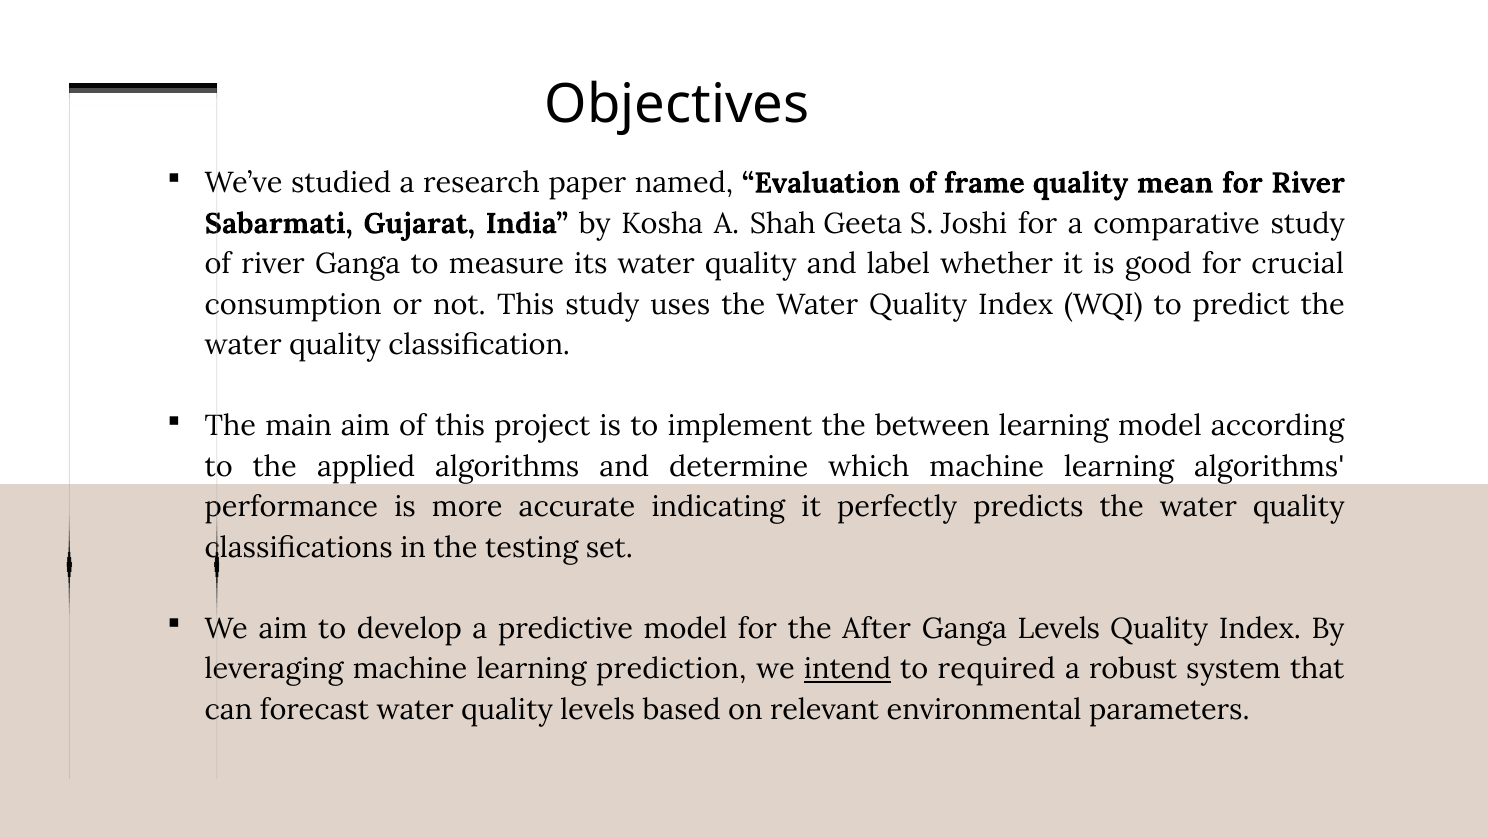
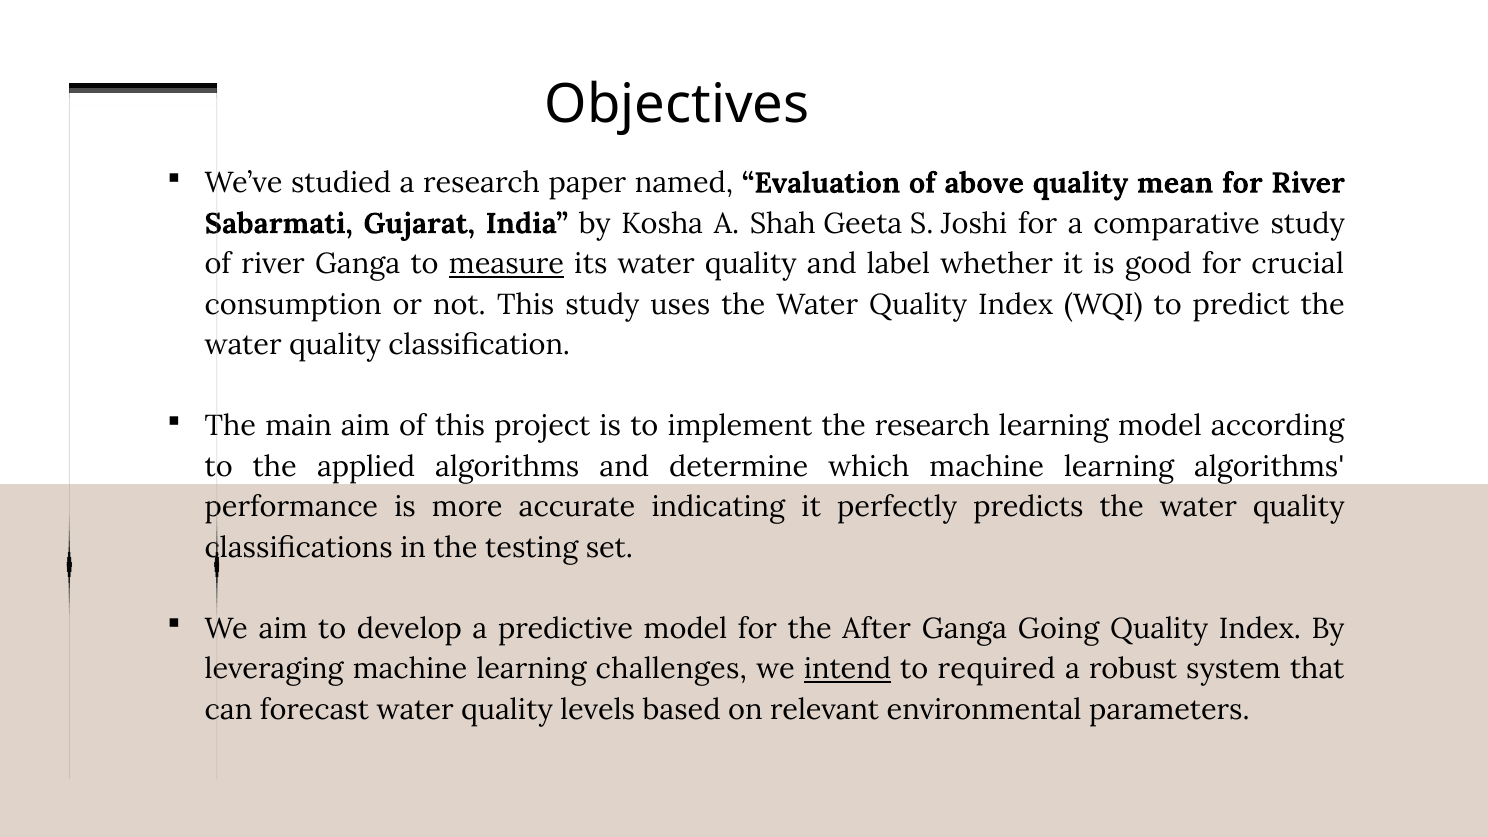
frame: frame -> above (984, 183)
measure underline: none -> present (506, 264)
the between: between -> research (933, 426)
Ganga Levels: Levels -> Going (1059, 629)
prediction: prediction -> challenges (671, 669)
